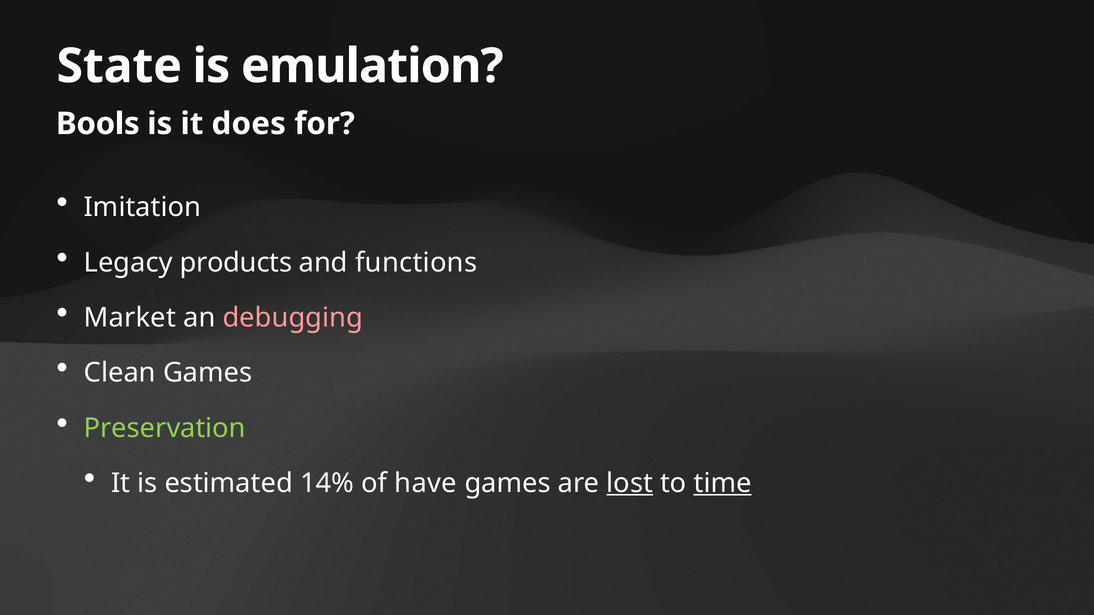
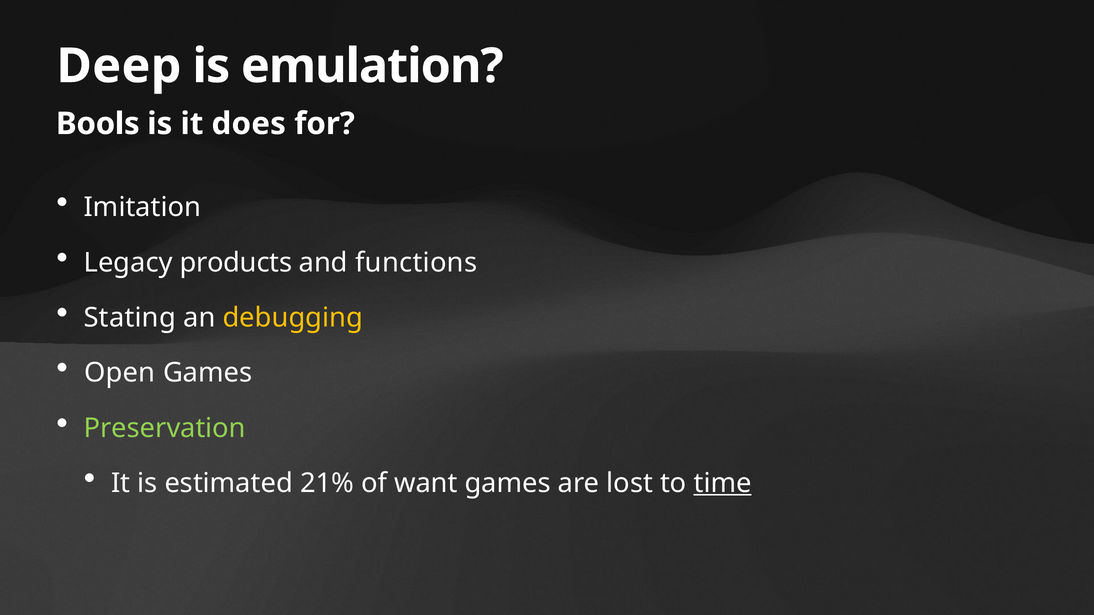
State: State -> Deep (119, 66)
Market: Market -> Stating (130, 318)
debugging colour: pink -> yellow (293, 318)
Clean: Clean -> Open (120, 373)
14%: 14% -> 21% (327, 483)
have: have -> want (426, 483)
lost underline: present -> none (630, 483)
